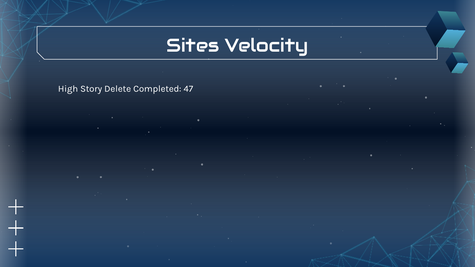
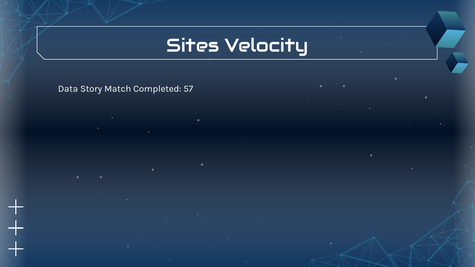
High: High -> Data (68, 89)
Delete: Delete -> Match (118, 89)
47: 47 -> 57 (188, 89)
